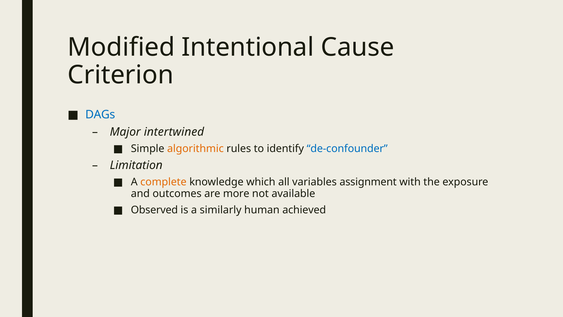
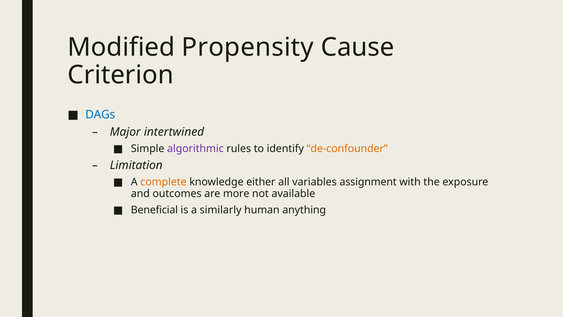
Intentional: Intentional -> Propensity (248, 47)
algorithmic colour: orange -> purple (195, 148)
de-confounder colour: blue -> orange (347, 148)
which: which -> either (261, 182)
Observed: Observed -> Beneficial (154, 210)
achieved: achieved -> anything (304, 210)
